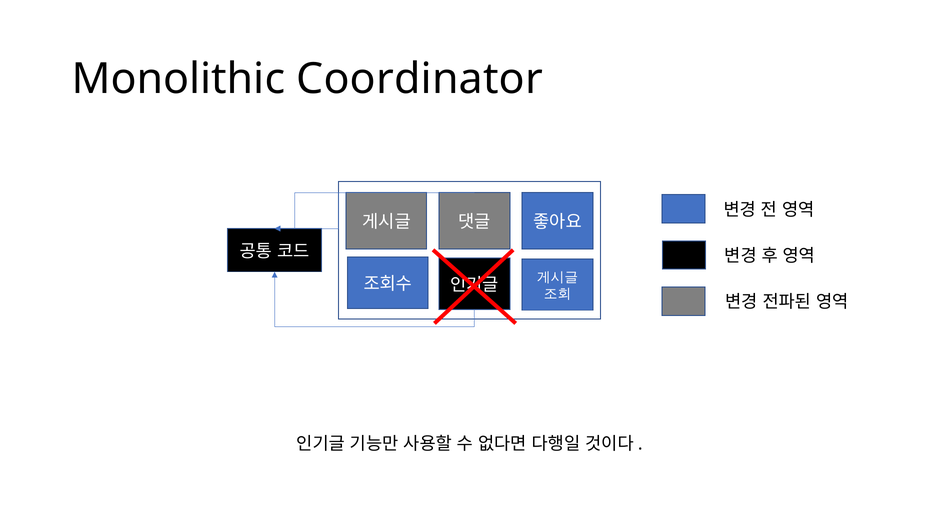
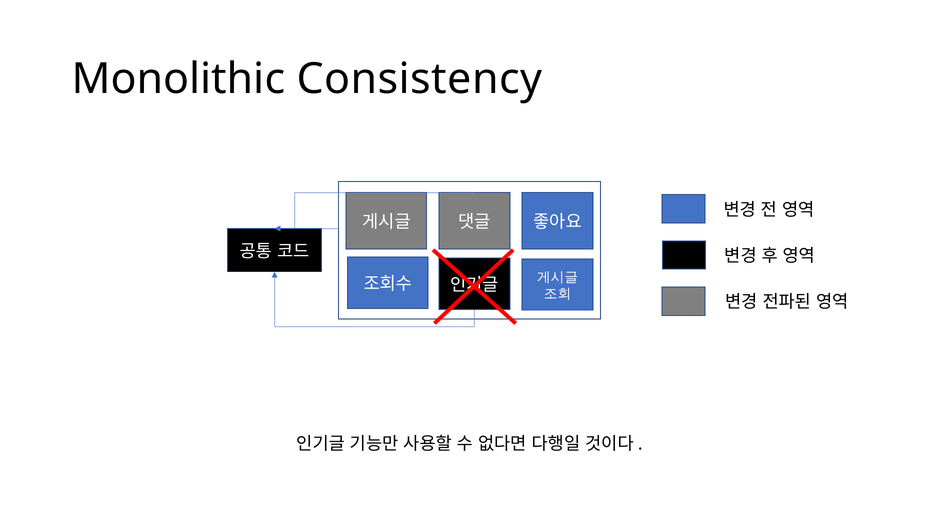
Coordinator: Coordinator -> Consistency (419, 79)
